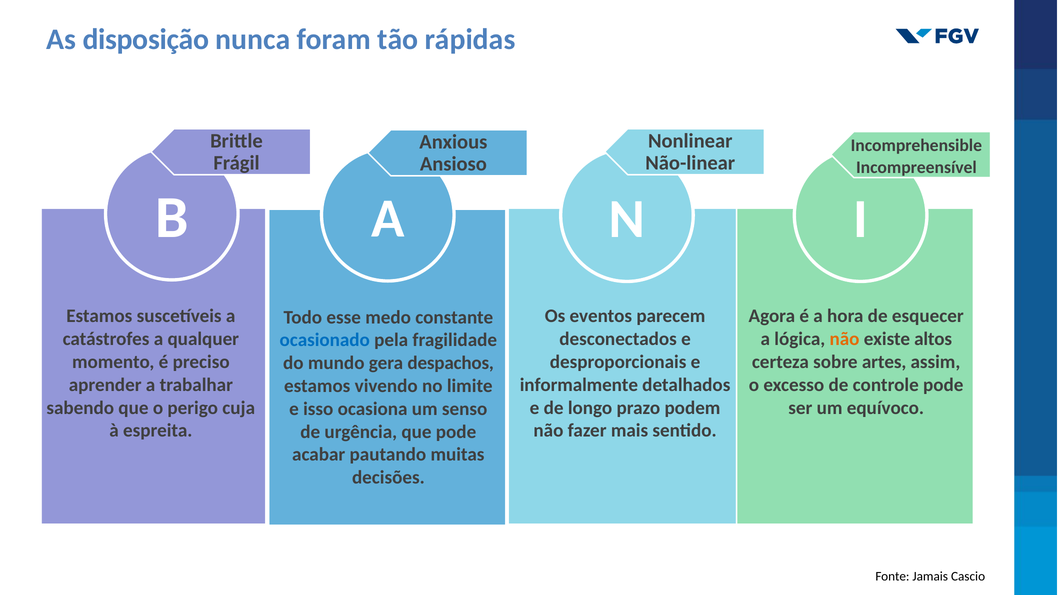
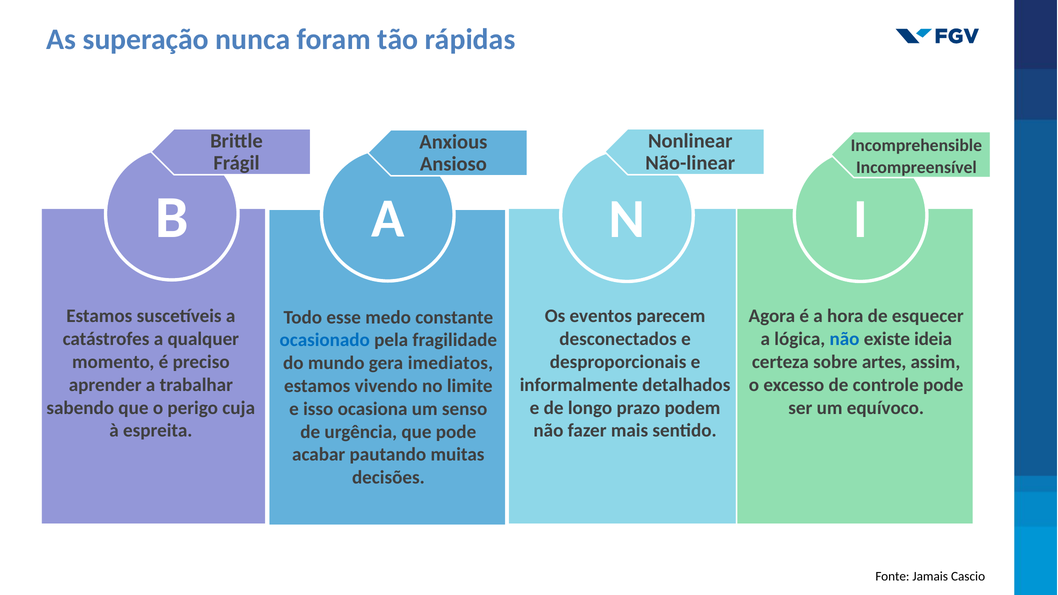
disposição: disposição -> superação (146, 40)
não colour: orange -> blue (844, 339)
altos: altos -> ideia (933, 339)
despachos: despachos -> imediatos (450, 363)
